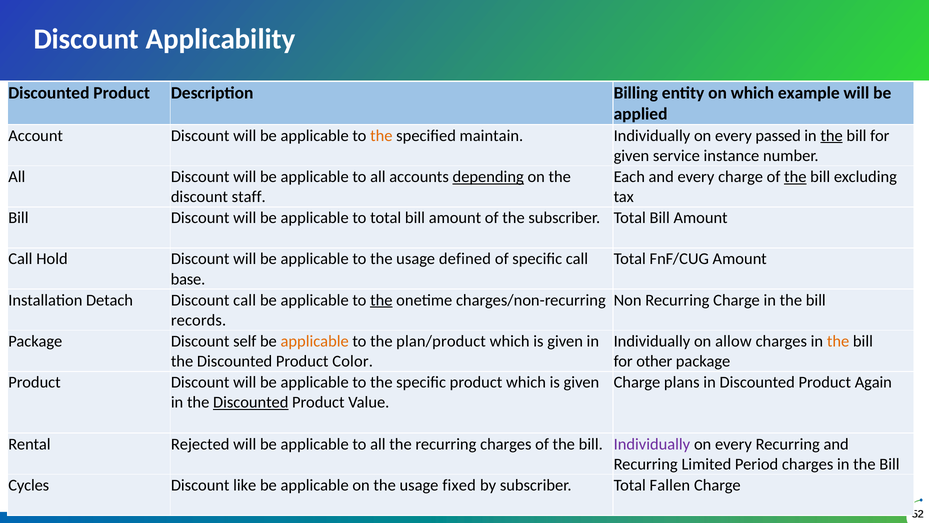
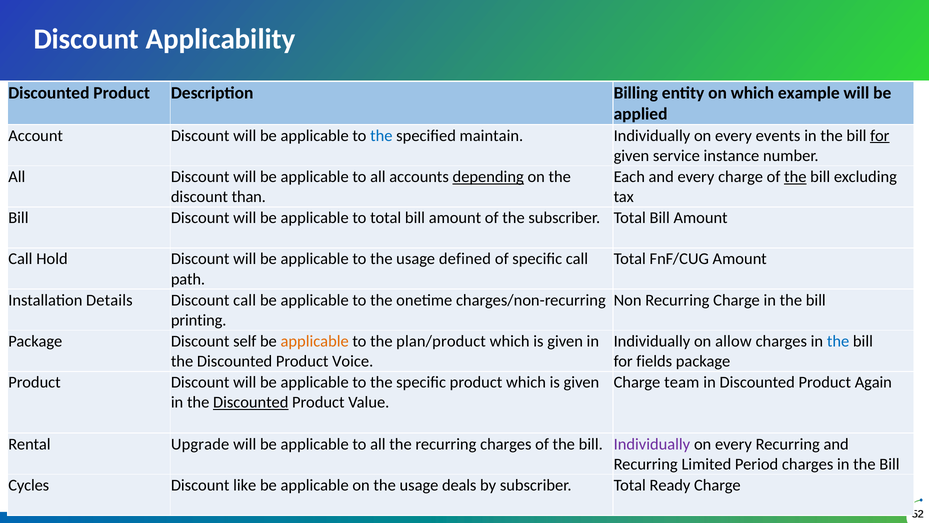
the colour: orange -> blue (381, 136)
passed: passed -> events (778, 136)
the underline: present -> none (832, 136)
for underline: none -> present (880, 136)
staff: staff -> than (249, 197)
base: base -> path (188, 279)
Detach: Detach -> Details (109, 300)
the underline: present -> none (381, 300)
records: records -> printing (199, 320)
the colour: orange -> blue (838, 341)
Color: Color -> Voice (353, 361)
other: other -> fields (654, 361)
plans: plans -> team (682, 382)
Rejected: Rejected -> Upgrade (200, 444)
fixed: fixed -> deals (459, 485)
Fallen: Fallen -> Ready (670, 485)
